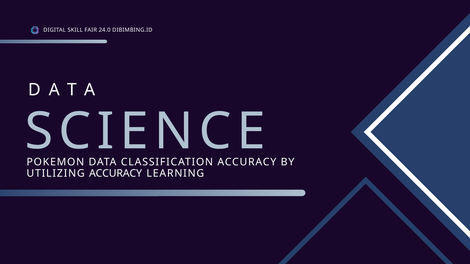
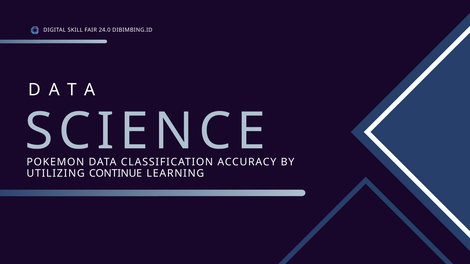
UTILIZING ACCURACY: ACCURACY -> CONTINUE (116, 174)
